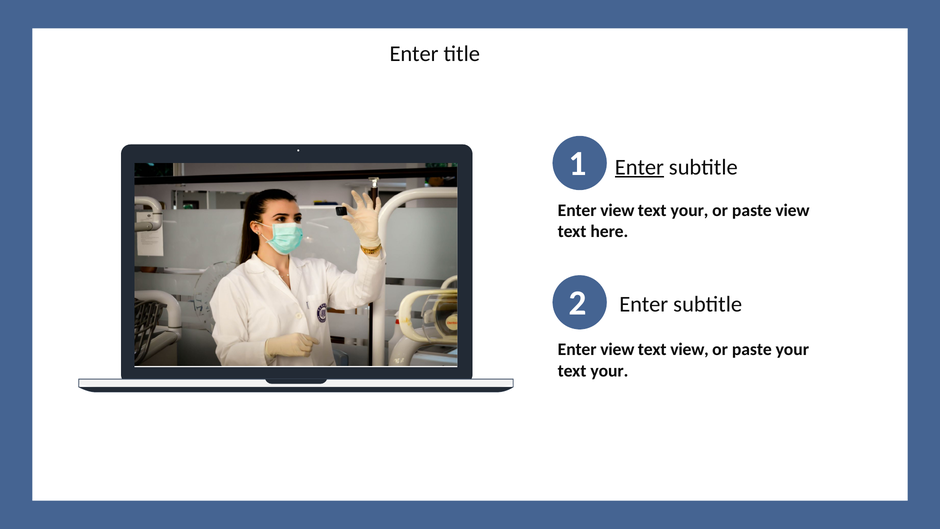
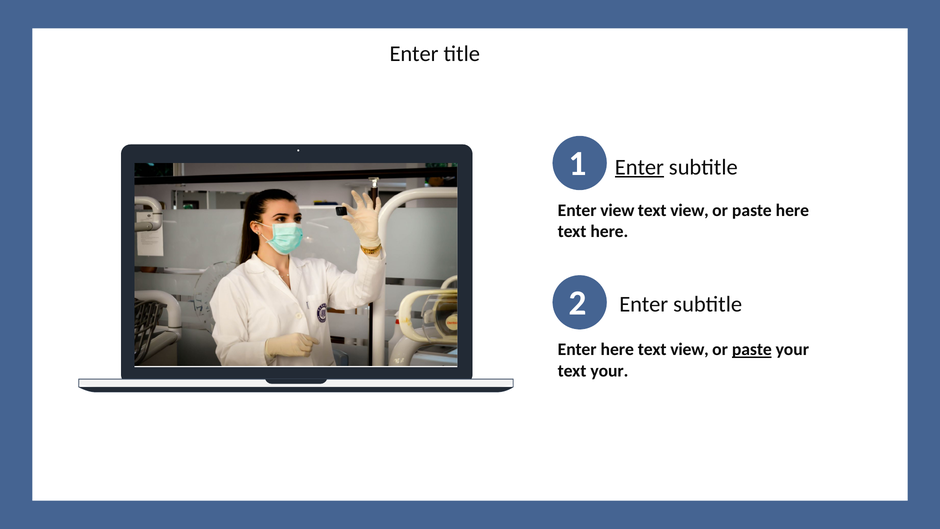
your: your -> view (690, 210)
paste view: view -> here (792, 210)
view: view -> here (617, 350)
paste underline: none -> present (752, 350)
